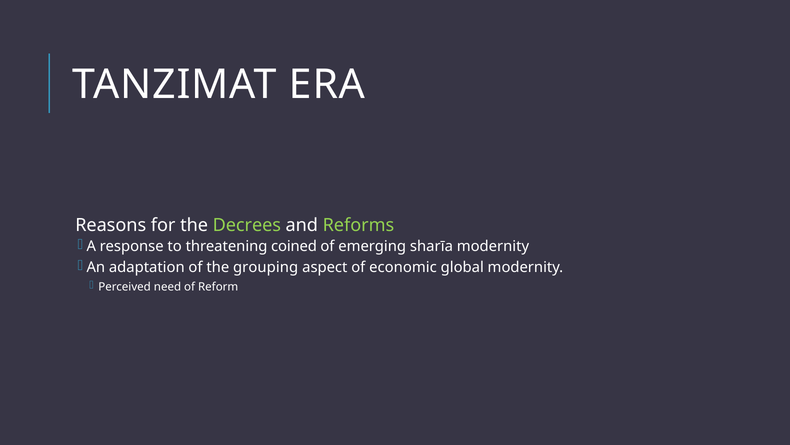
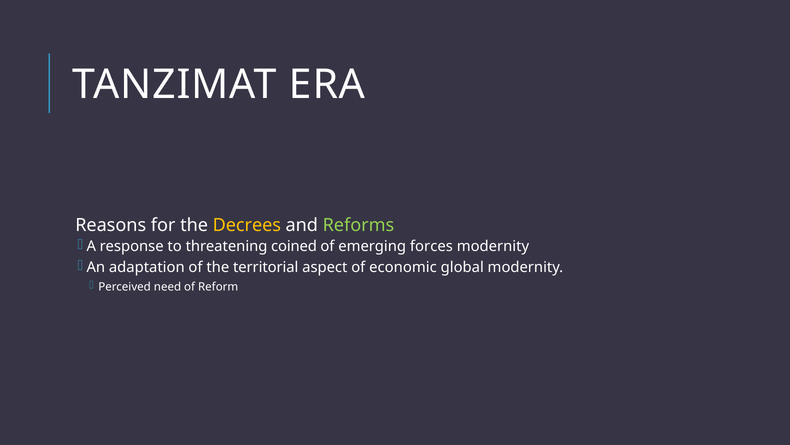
Decrees colour: light green -> yellow (247, 225)
sharīa: sharīa -> forces (431, 246)
grouping: grouping -> territorial (266, 267)
